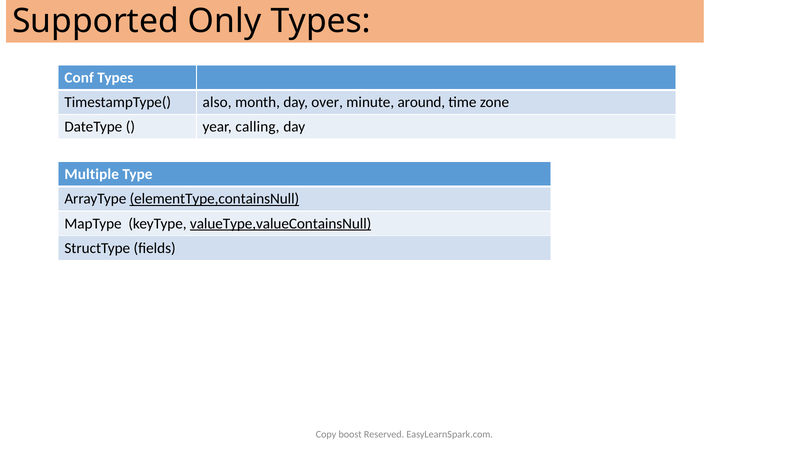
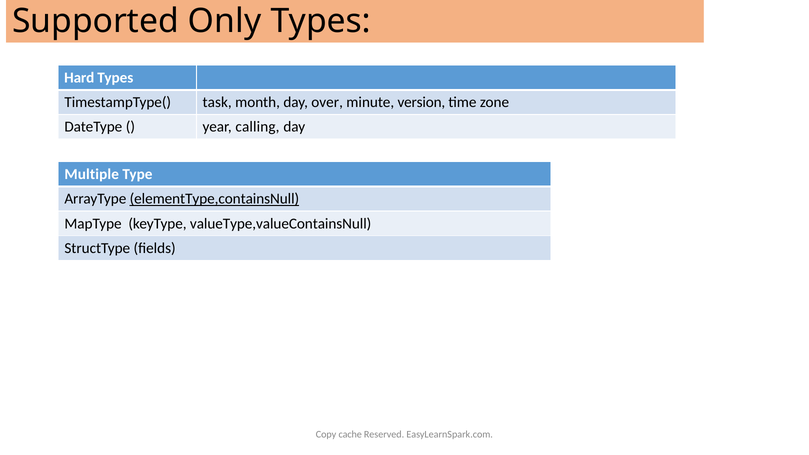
Conf: Conf -> Hard (79, 78)
also: also -> task (217, 102)
around: around -> version (421, 102)
valueType,valueContainsNull underline: present -> none (281, 224)
boost: boost -> cache (350, 434)
